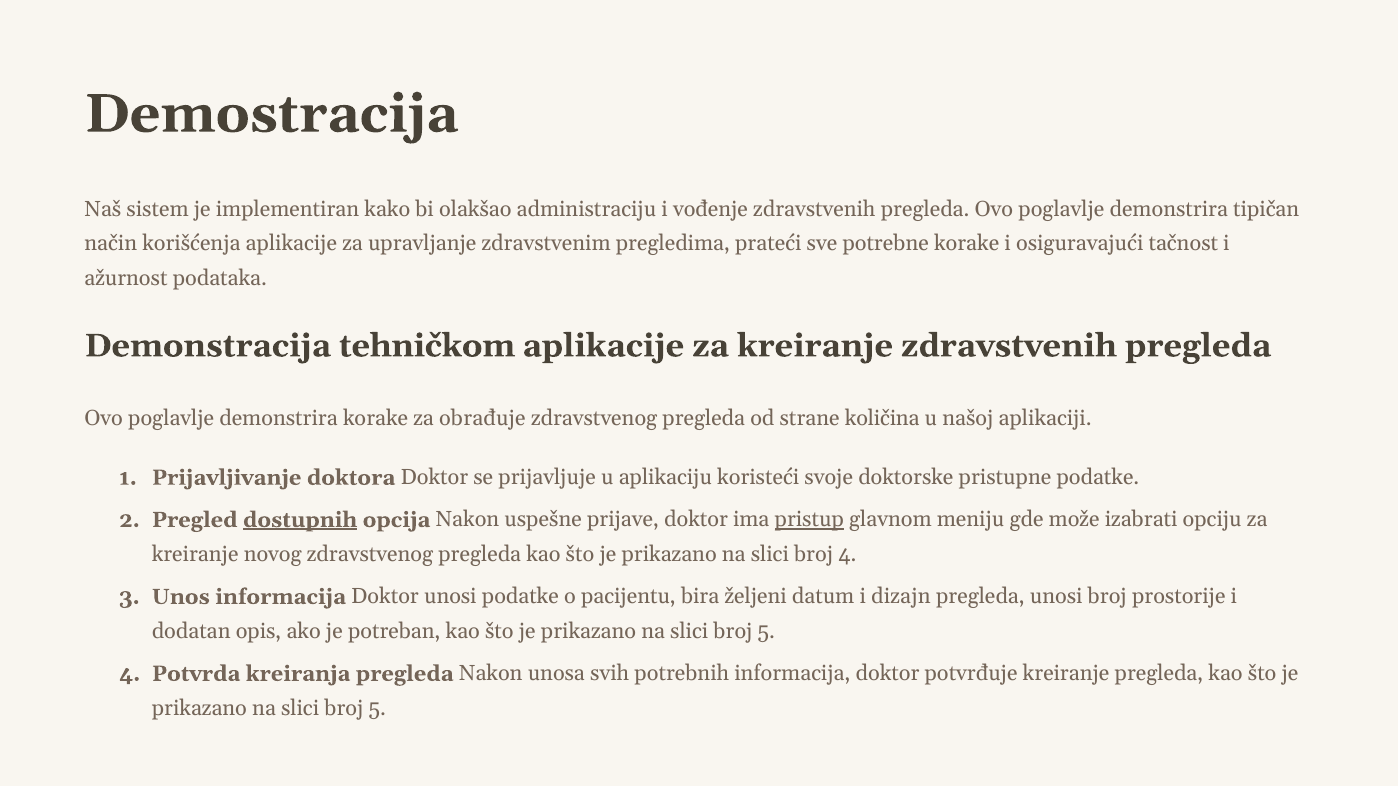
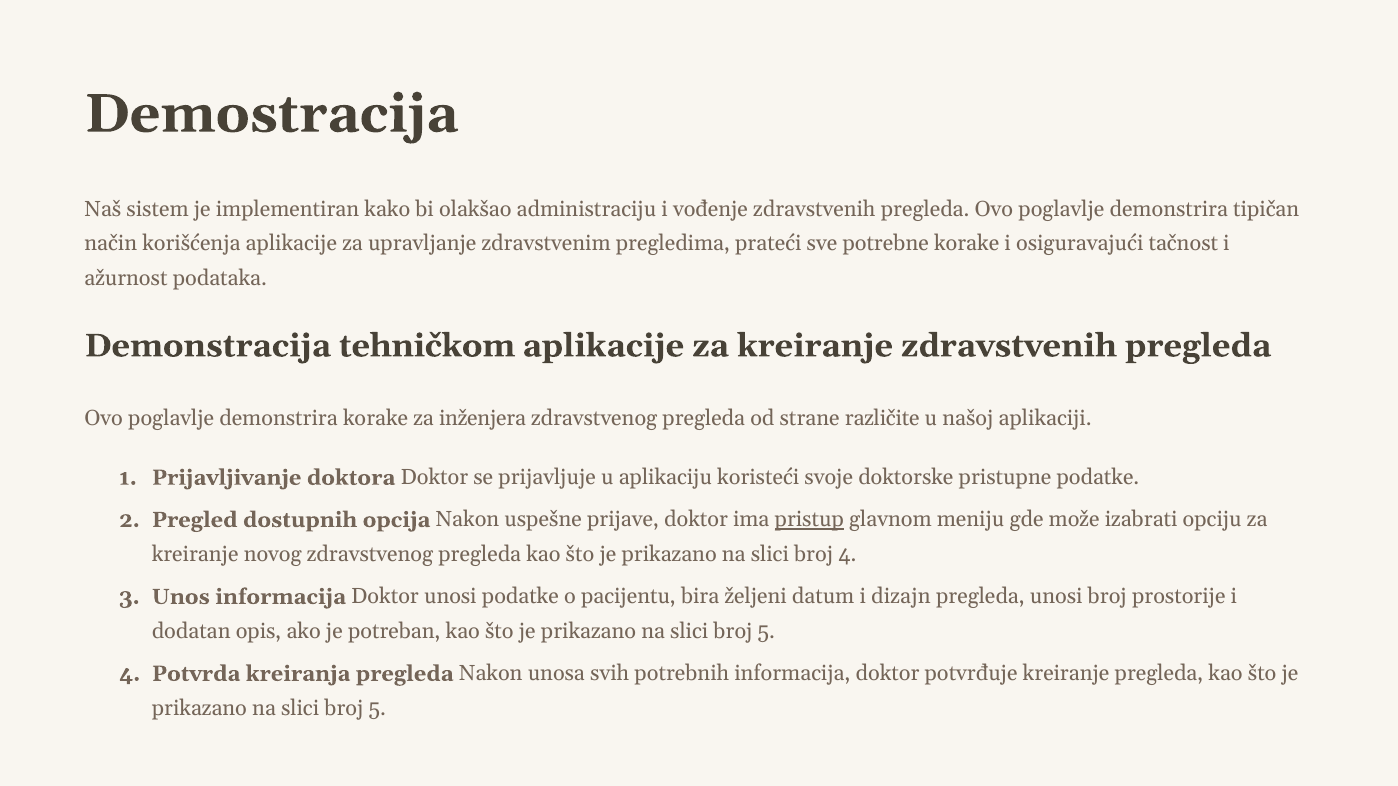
obrađuje: obrađuje -> inženjera (483, 419)
količina: količina -> različite (882, 419)
dostupnih underline: present -> none (300, 520)
